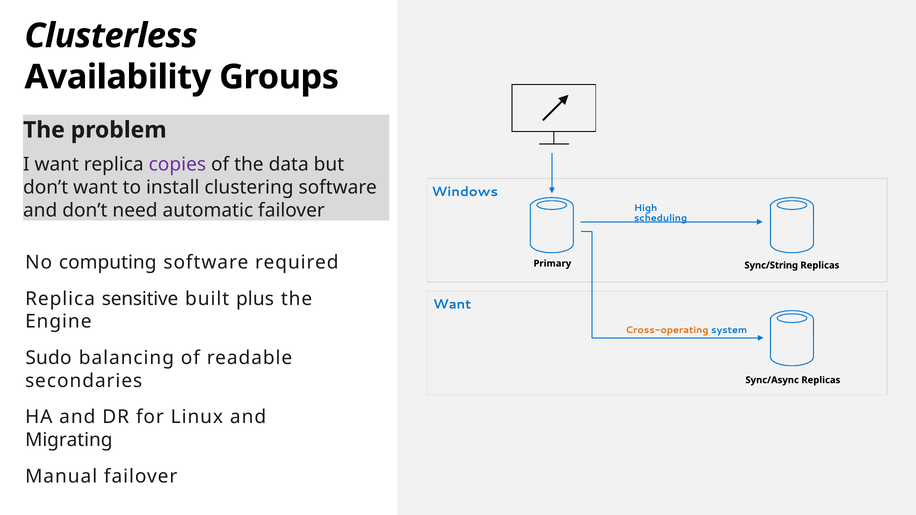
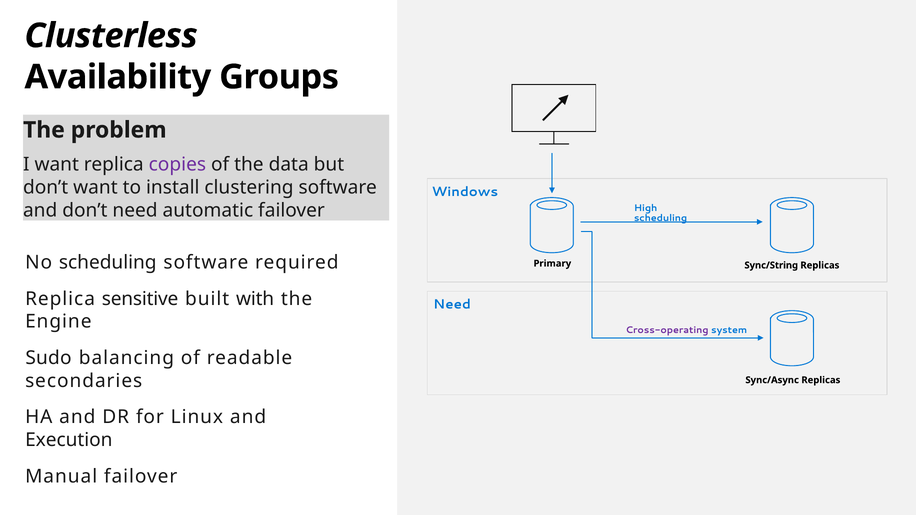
No computing: computing -> scheduling (108, 263)
plus: plus -> with (255, 299)
Want: Want -> Need (452, 305)
Cross-operating colour: orange -> purple (667, 330)
Migrating: Migrating -> Execution (69, 440)
